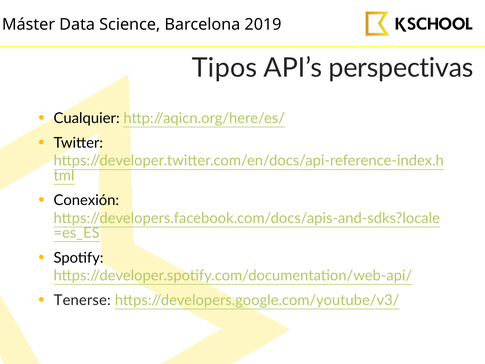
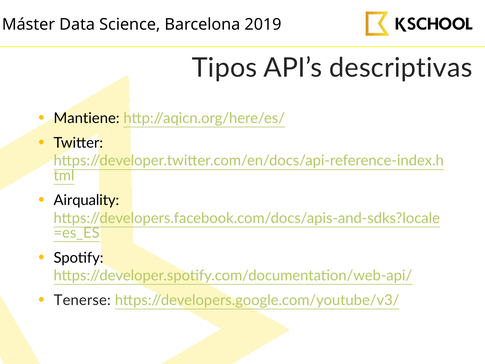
perspectivas: perspectivas -> descriptivas (401, 68)
Cualquier: Cualquier -> Mantiene (87, 118)
Conexión: Conexión -> Airquality (86, 200)
